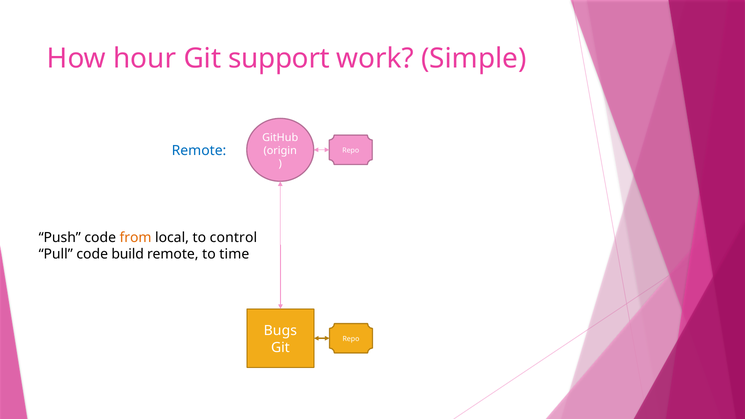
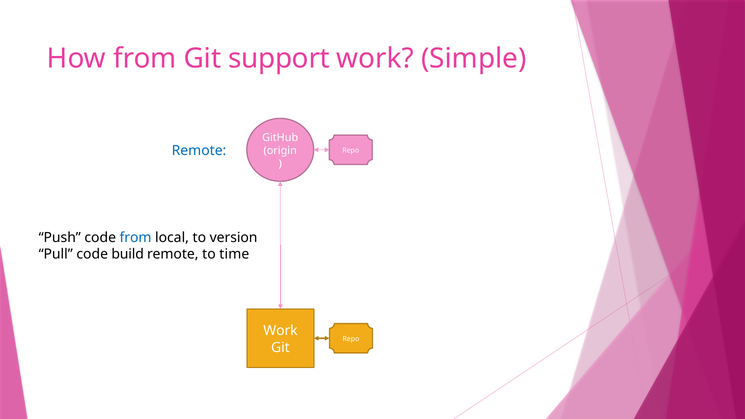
How hour: hour -> from (145, 59)
from colour: orange -> blue (136, 238)
control: control -> version (234, 238)
Bugs: Bugs -> Work (280, 331)
